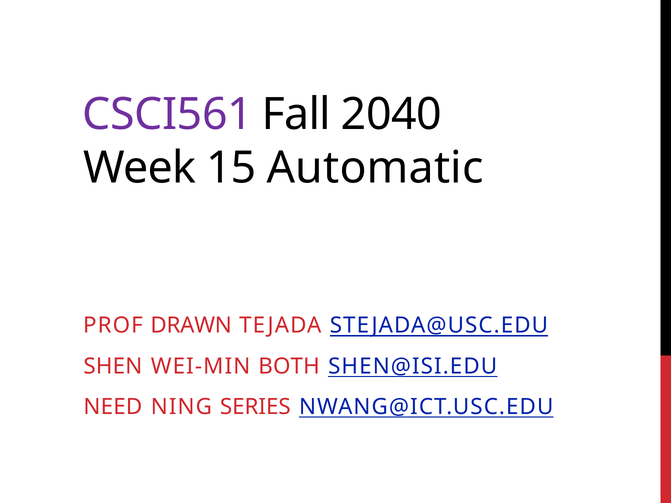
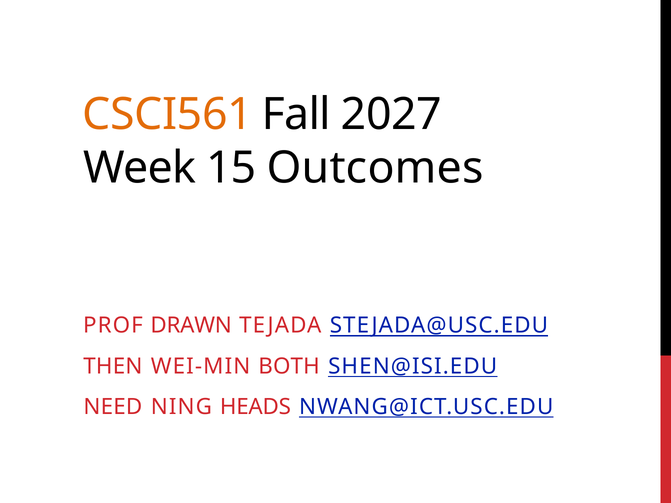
CSCI561 colour: purple -> orange (168, 115)
2040: 2040 -> 2027 (391, 115)
Automatic: Automatic -> Outcomes (375, 168)
SHEN: SHEN -> THEN (113, 366)
SERIES: SERIES -> HEADS (255, 407)
